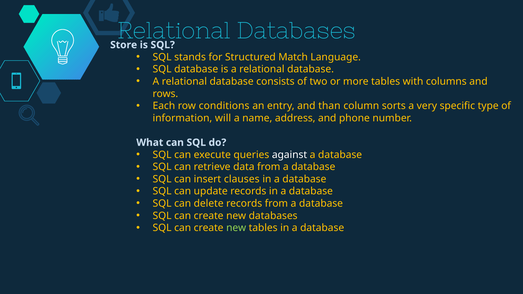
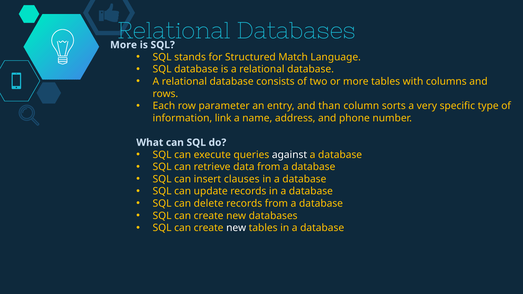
Store: Store -> More (124, 45)
conditions: conditions -> parameter (224, 106)
will: will -> link (223, 118)
new colour: light green -> white (236, 228)
